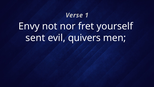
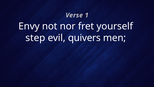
sent: sent -> step (35, 38)
